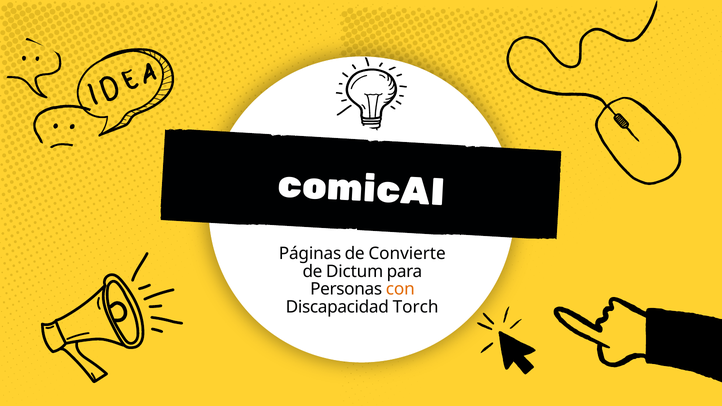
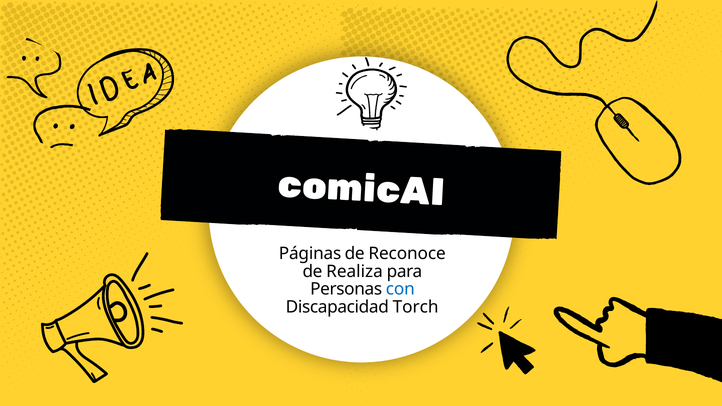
Convierte: Convierte -> Reconoce (407, 254)
Dictum: Dictum -> Realiza (355, 272)
con colour: orange -> blue (400, 289)
